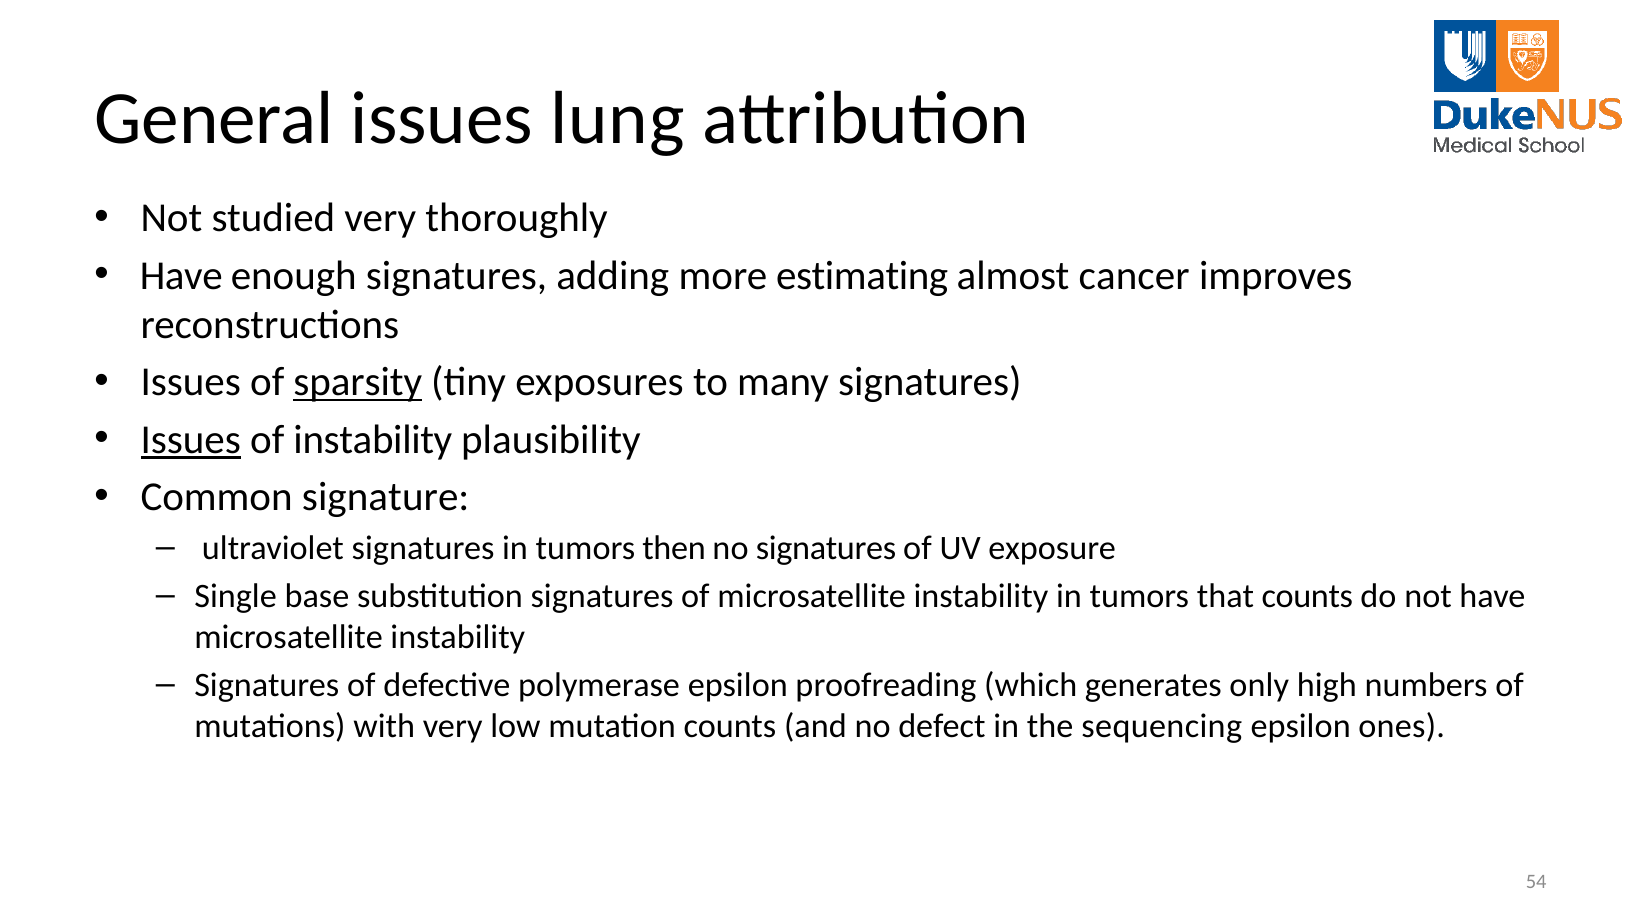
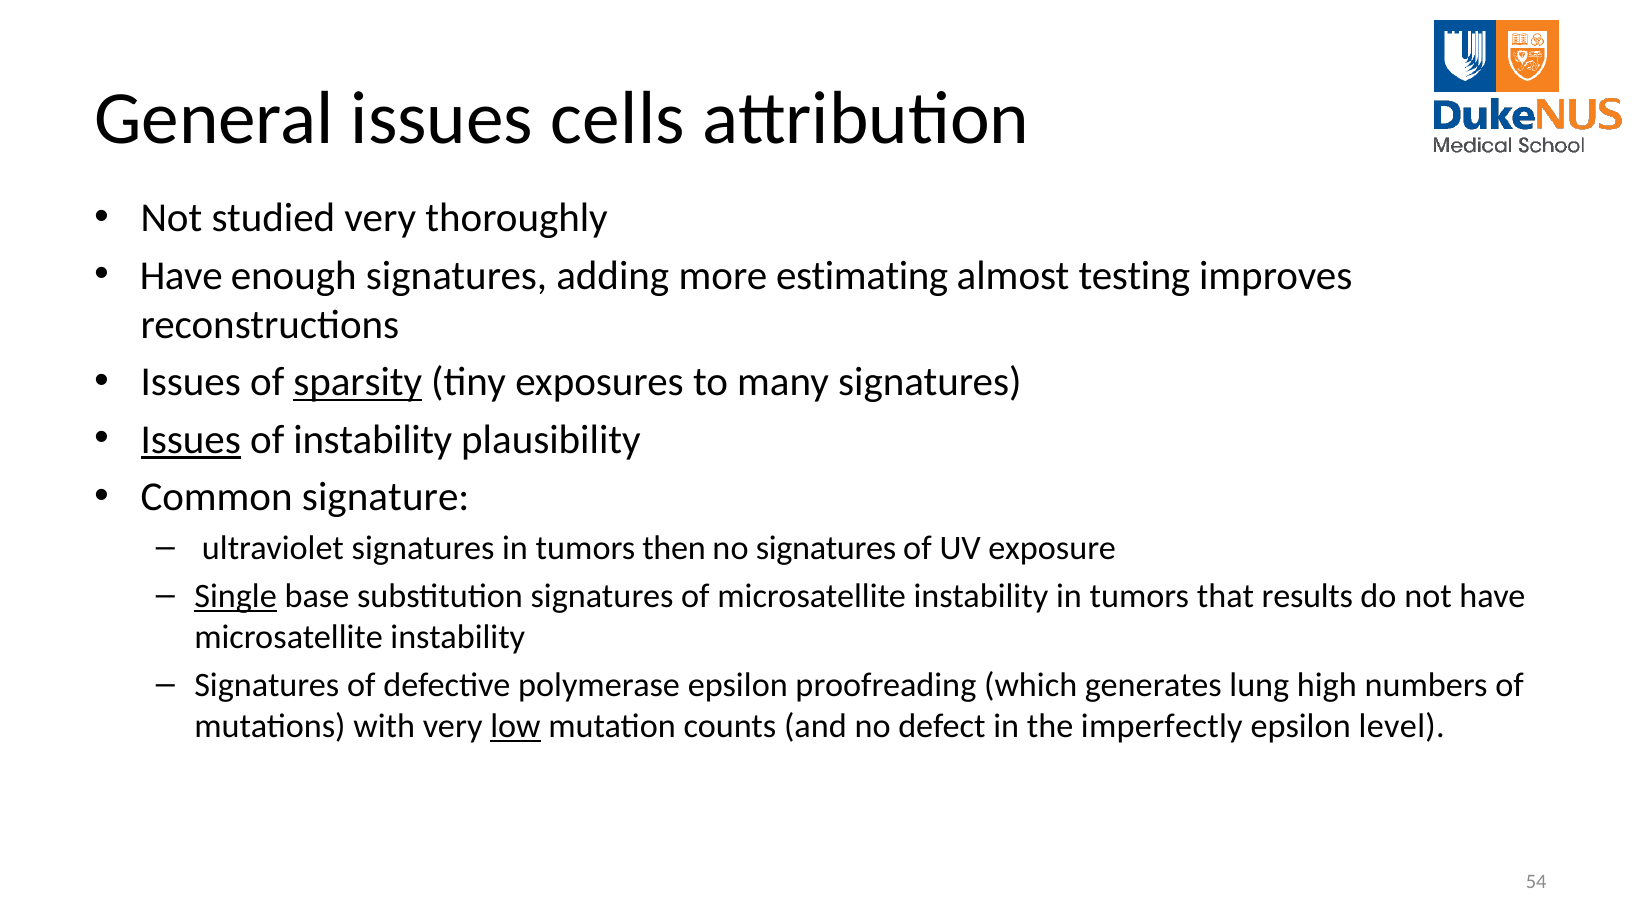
lung: lung -> cells (618, 119)
cancer: cancer -> testing (1134, 276)
Single underline: none -> present (236, 597)
that counts: counts -> results (1307, 597)
only: only -> lung (1259, 685)
low underline: none -> present (515, 726)
sequencing: sequencing -> imperfectly (1162, 726)
ones: ones -> level (1402, 726)
